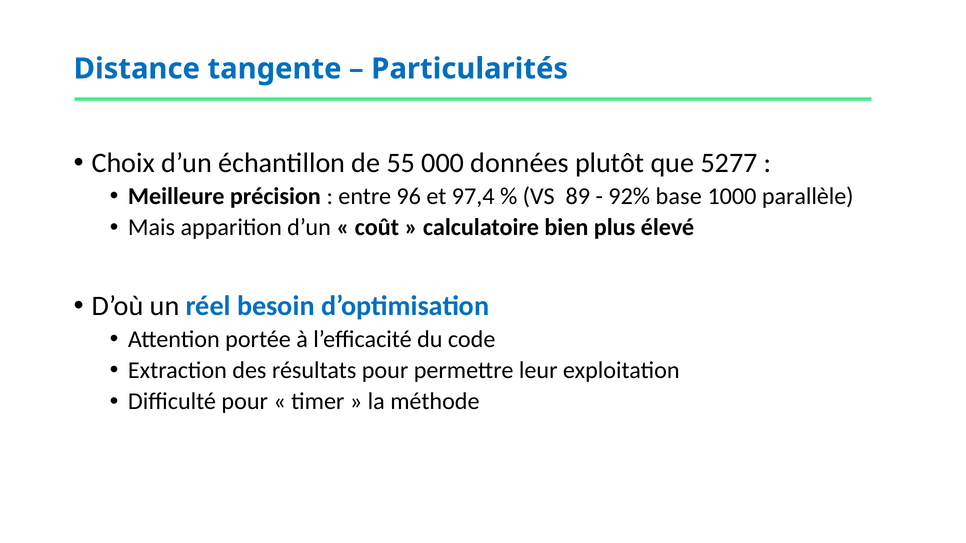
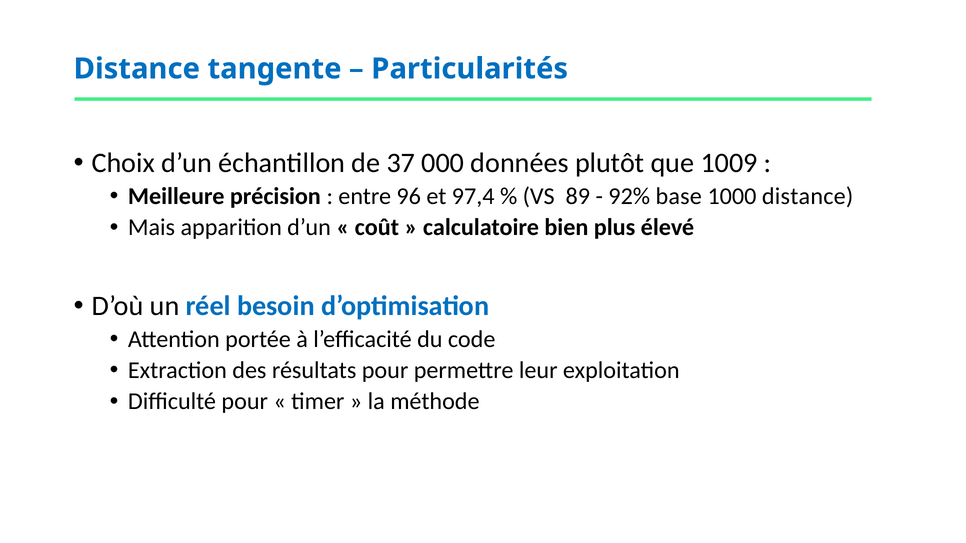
55: 55 -> 37 (401, 163)
5277: 5277 -> 1009 (729, 163)
1000 parallèle: parallèle -> distance (808, 197)
